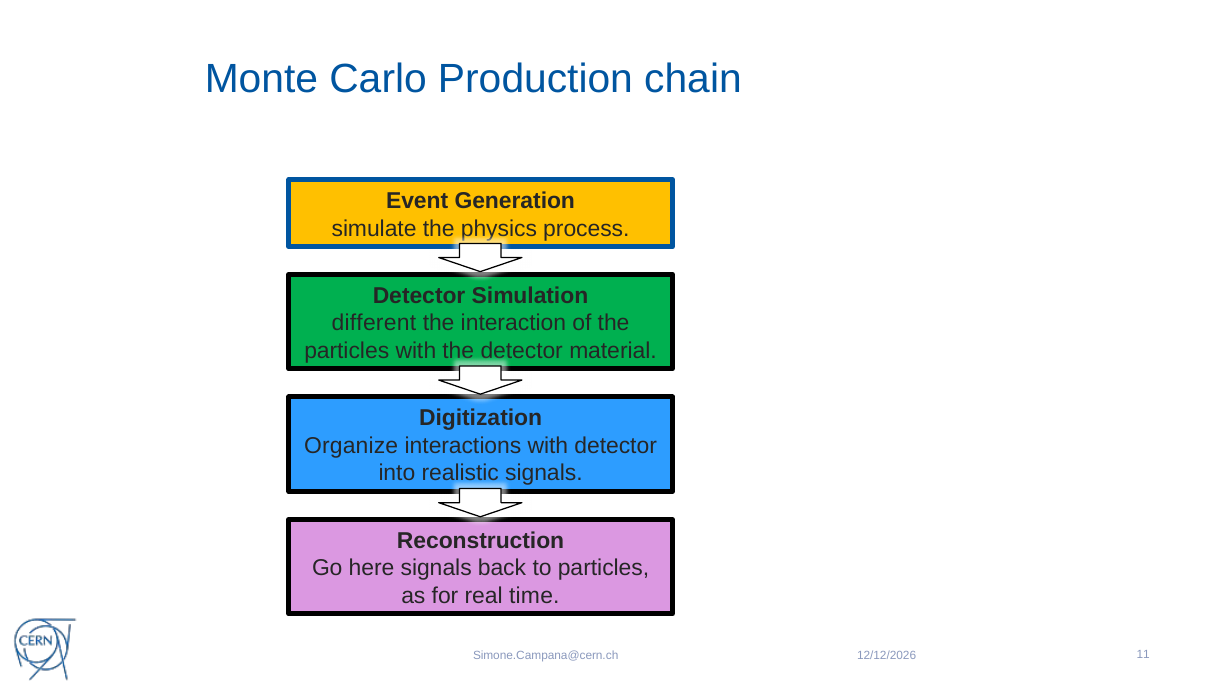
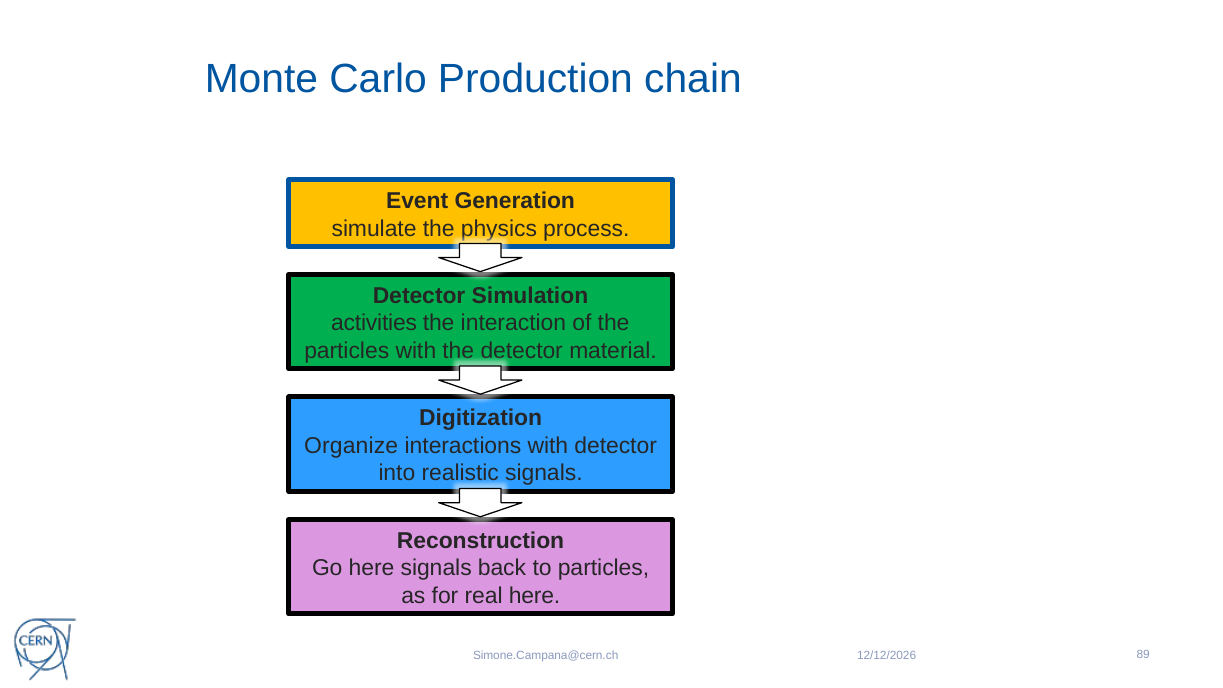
different: different -> activities (374, 323)
real time: time -> here (535, 596)
11: 11 -> 89 (1143, 655)
